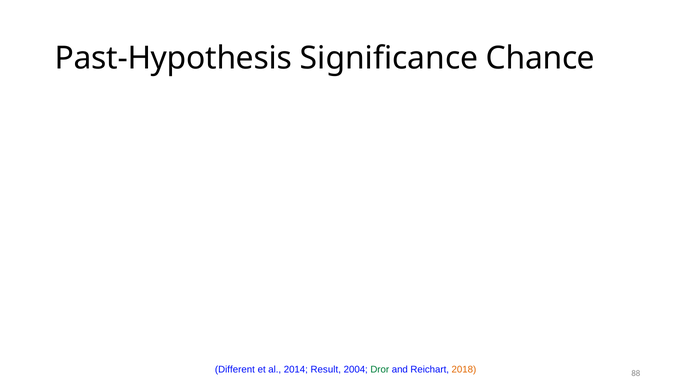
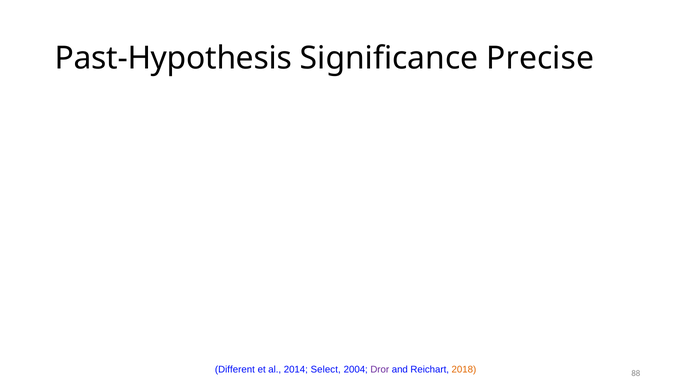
Chance: Chance -> Precise (540, 58)
Result: Result -> Select (326, 370)
Dror colour: green -> purple (380, 370)
